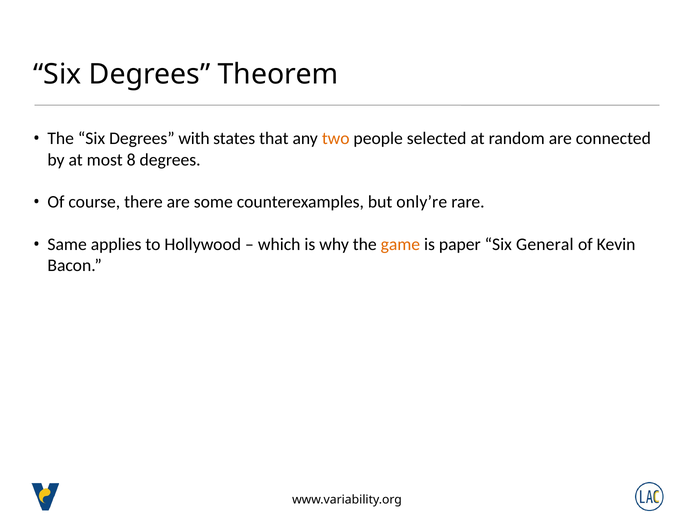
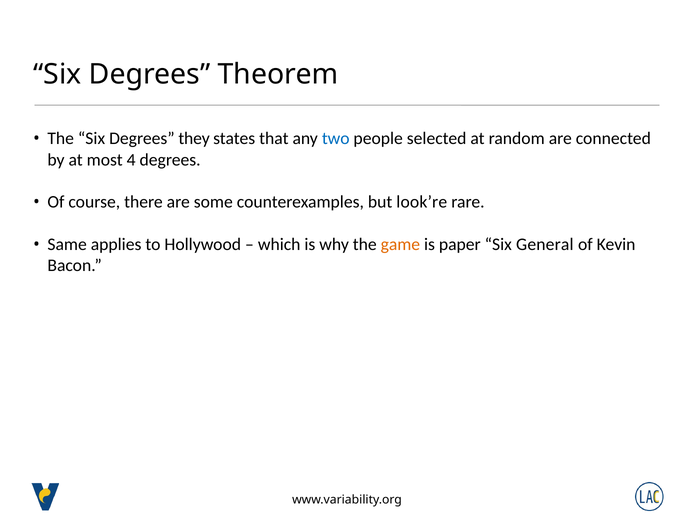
with: with -> they (194, 139)
two colour: orange -> blue (336, 139)
8: 8 -> 4 (131, 160)
only’re: only’re -> look’re (422, 202)
